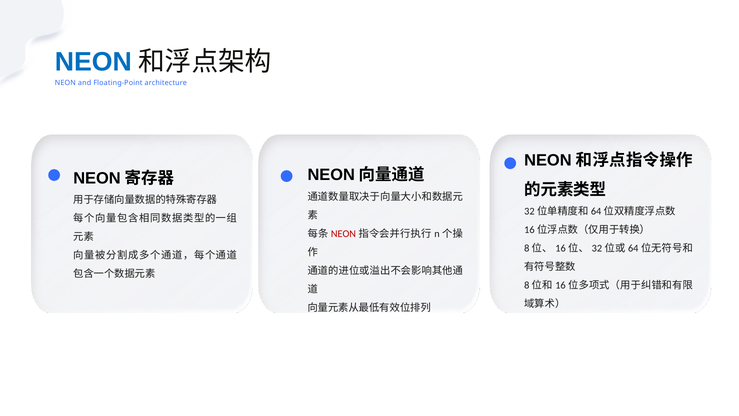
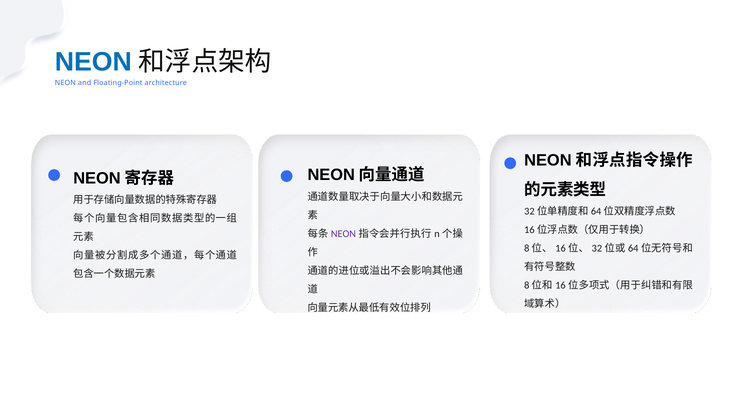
NEON colour: red -> purple (343, 234)
